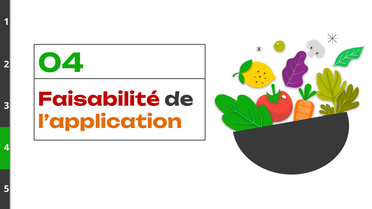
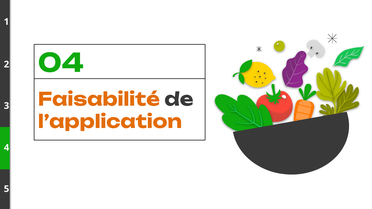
Faisabilité colour: red -> orange (99, 100)
